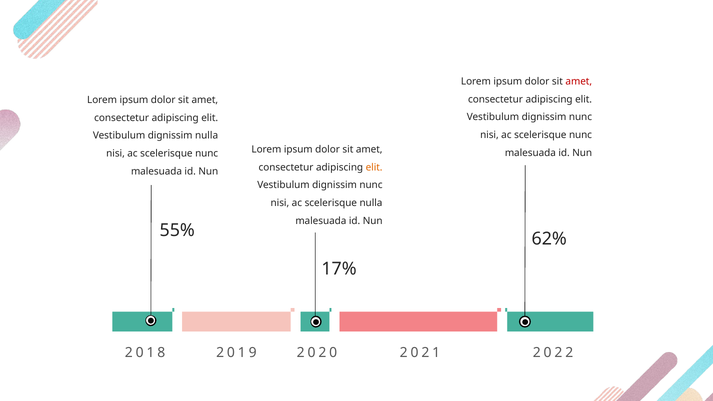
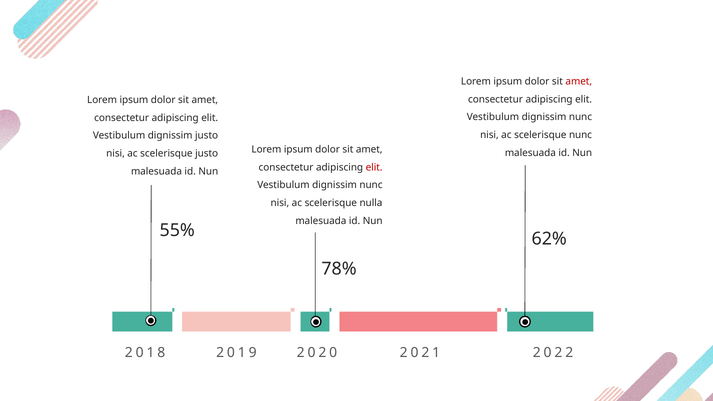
dignissim nulla: nulla -> justo (207, 136)
nunc: nunc -> justo (207, 153)
elit colour: orange -> red (374, 167)
17%: 17% -> 78% (339, 269)
